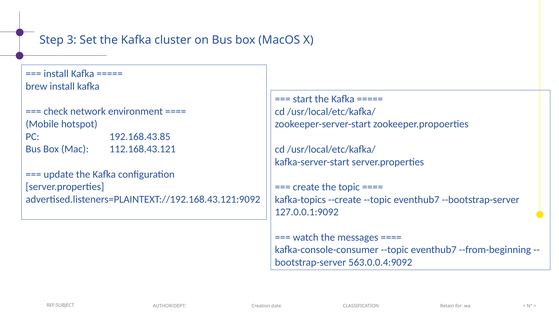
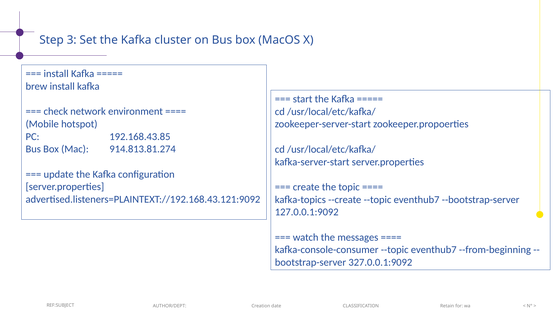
112.168.43.121: 112.168.43.121 -> 914.813.81.274 (143, 149)
563.0.0.4:9092: 563.0.0.4:9092 -> 327.0.0.1:9092 (380, 263)
